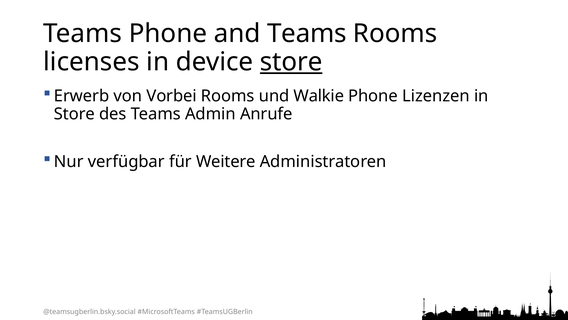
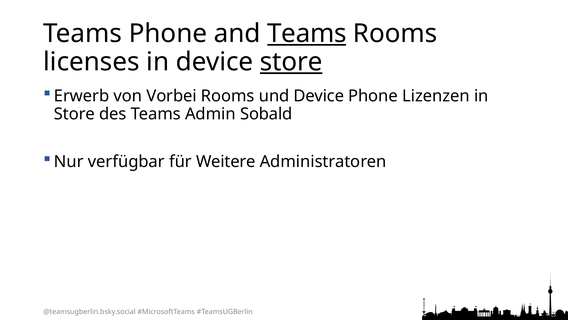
Teams underline: none -> present (307, 34)
und Walkie: Walkie -> Device (319, 96)
Anrufe: Anrufe -> Sobald (266, 114)
